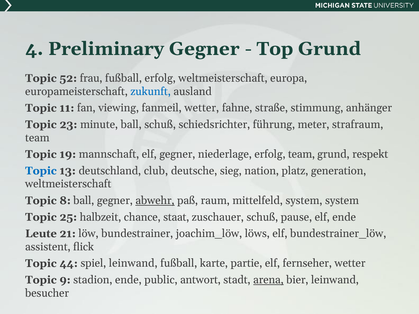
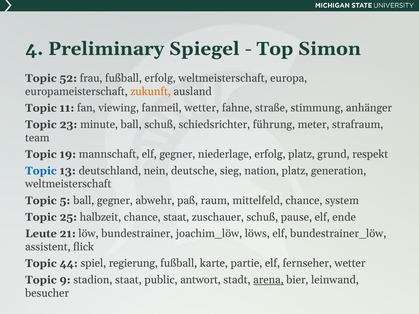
Preliminary Gegner: Gegner -> Spiegel (204, 49)
Top Grund: Grund -> Simon (329, 49)
zukunft colour: blue -> orange (151, 92)
erfolg team: team -> platz (301, 154)
club: club -> nein (156, 171)
8: 8 -> 5 (65, 201)
abwehr underline: present -> none (155, 201)
mittelfeld system: system -> chance (304, 201)
spiel leinwand: leinwand -> regierung (133, 264)
stadion ende: ende -> staat (128, 280)
